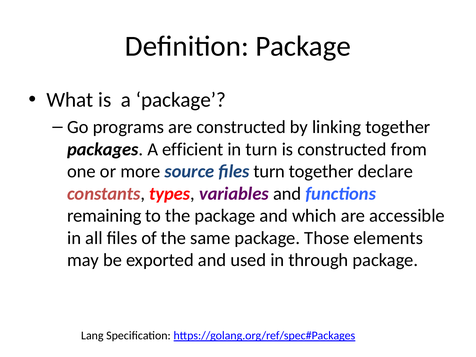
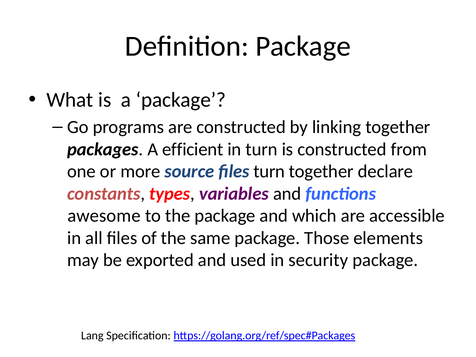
remaining: remaining -> awesome (104, 216)
through: through -> security (318, 260)
